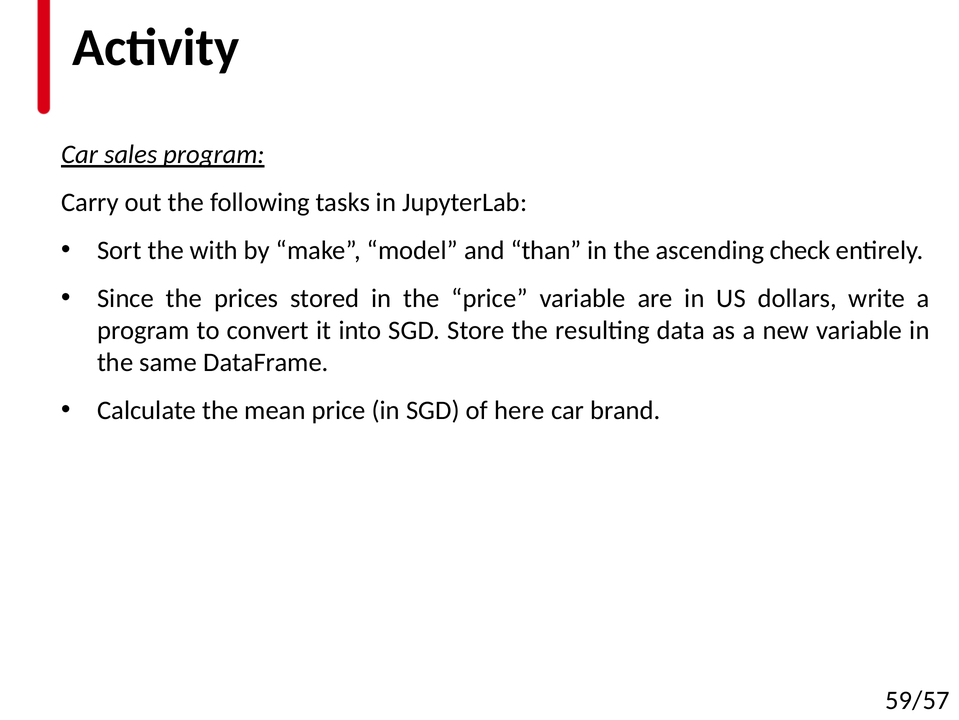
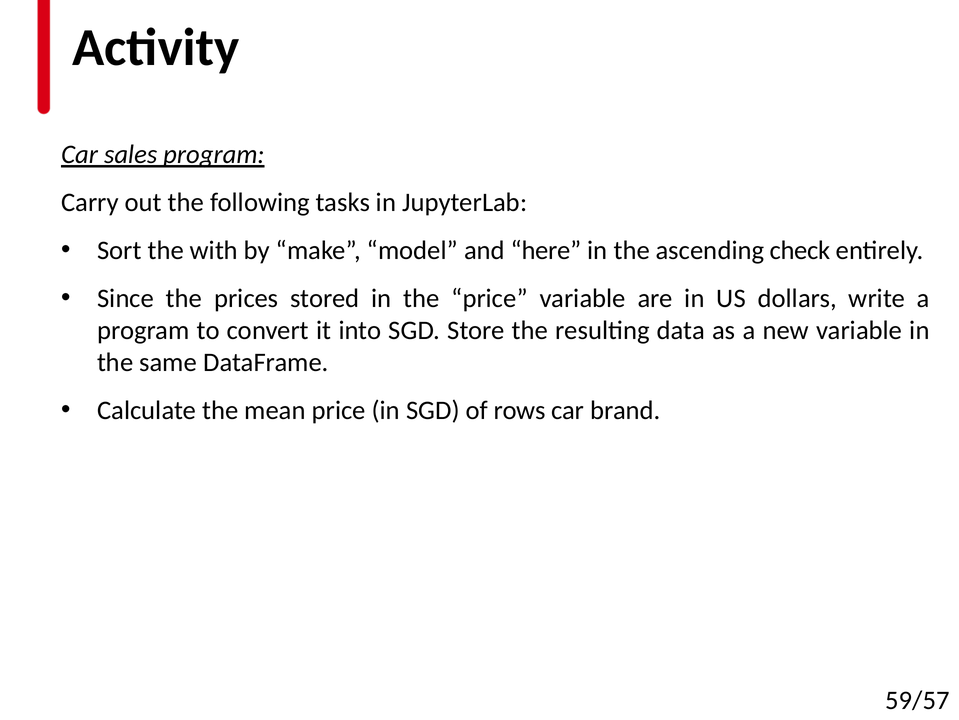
than: than -> here (546, 250)
here: here -> rows (520, 410)
